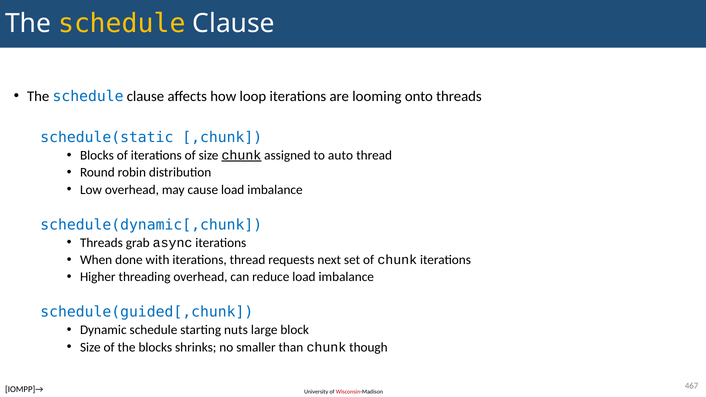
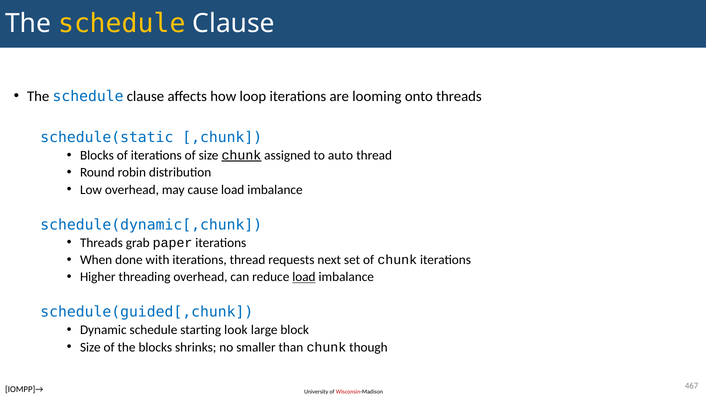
async: async -> paper (173, 243)
load underline: none -> present (304, 277)
nuts: nuts -> look (236, 330)
